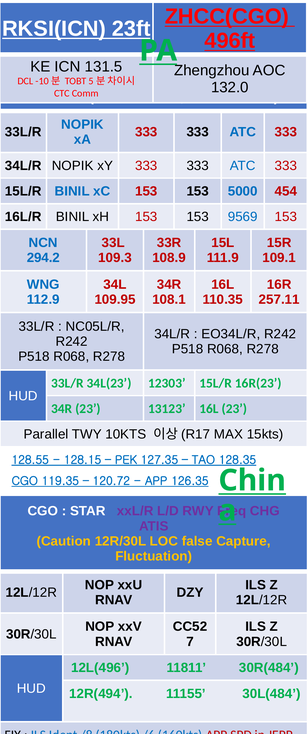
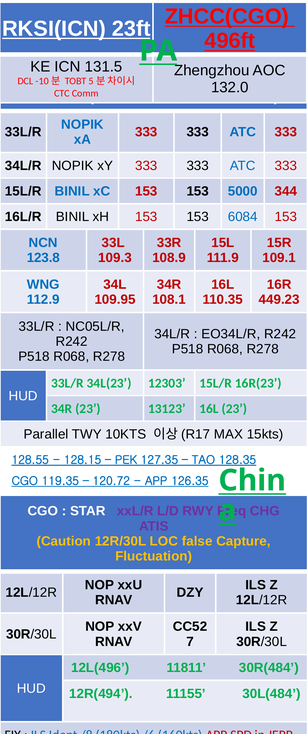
454: 454 -> 344 (286, 191)
9569: 9569 -> 6084 (243, 217)
294.2: 294.2 -> 123.8 (43, 258)
257.11: 257.11 -> 449.23 (279, 300)
